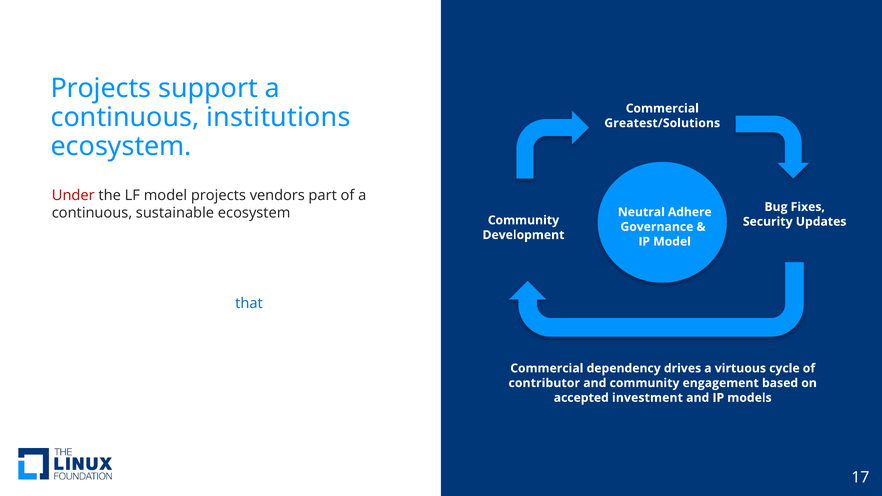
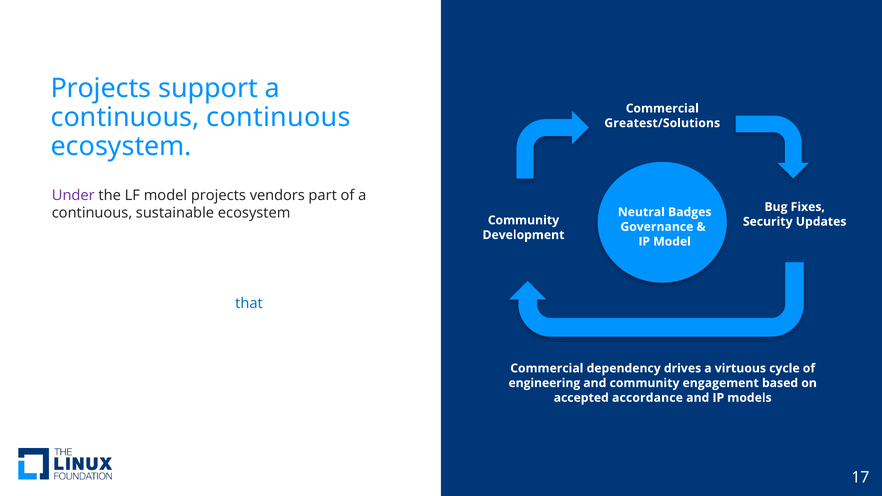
continuous institutions: institutions -> continuous (278, 117)
Under colour: red -> purple (73, 195)
Adhere: Adhere -> Badges (690, 212)
contributor: contributor -> engineering (544, 383)
investment: investment -> accordance (647, 398)
